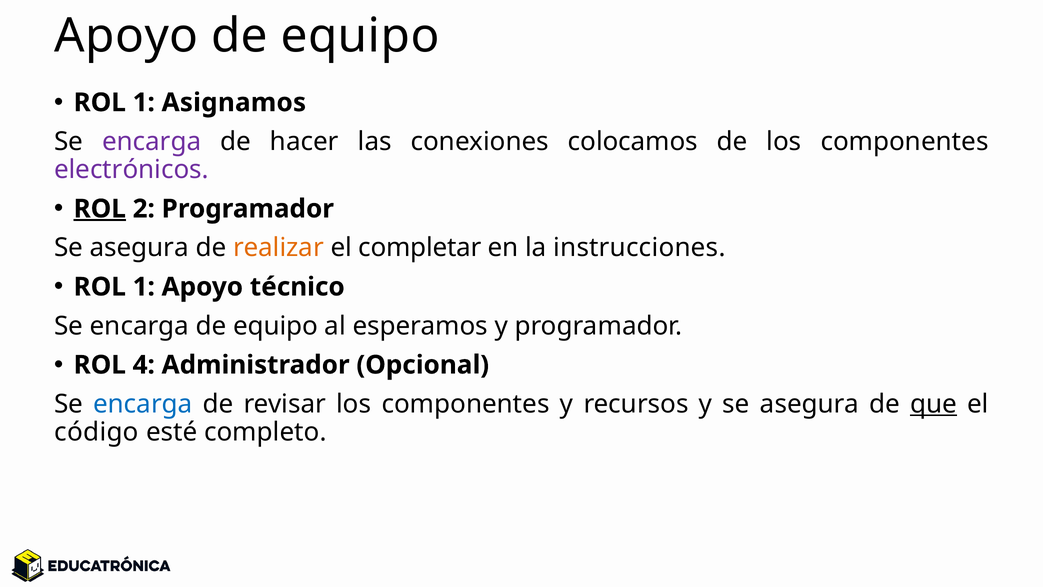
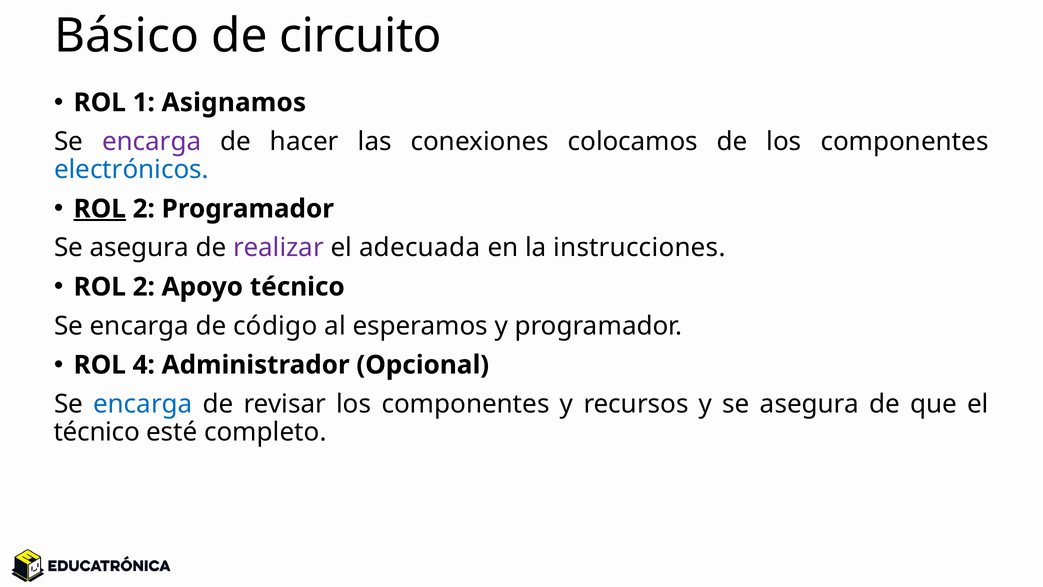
Apoyo: Apoyo -> Básico (127, 36)
equipo: equipo -> circuito (361, 36)
electrónicos colour: purple -> blue (131, 170)
realizar colour: orange -> purple (278, 248)
completar: completar -> adecuada (420, 248)
1: 1 -> 2 (144, 287)
encarga de equipo: equipo -> código (275, 326)
que underline: present -> none (933, 404)
código: código -> técnico (97, 432)
